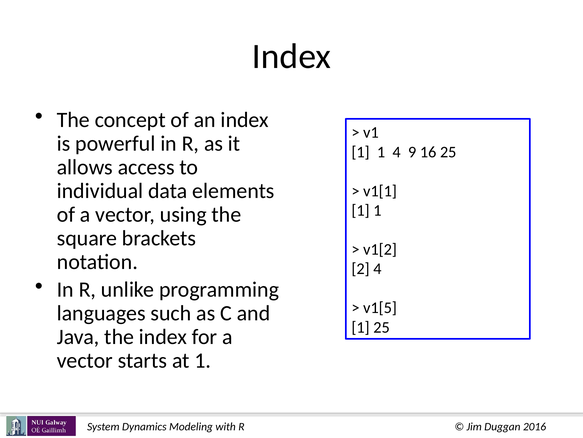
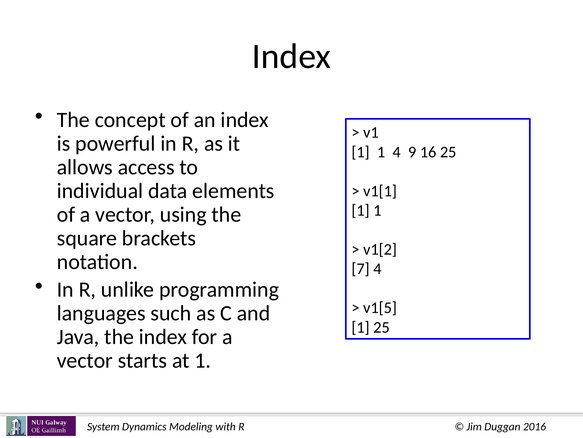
2: 2 -> 7 (361, 268)
